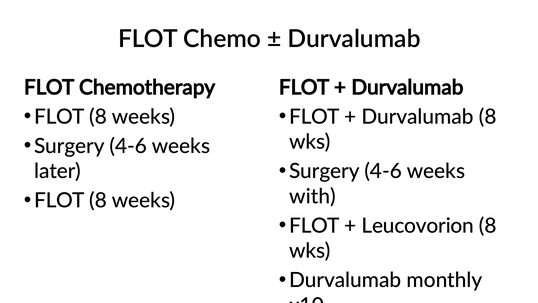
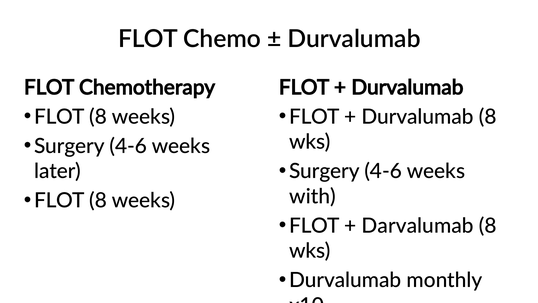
Leucovorion: Leucovorion -> Darvalumab (418, 226)
